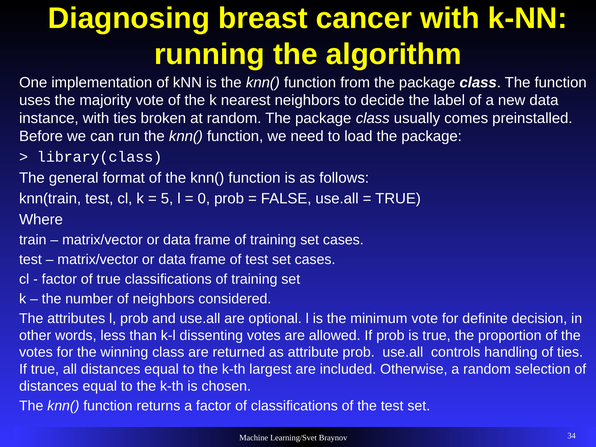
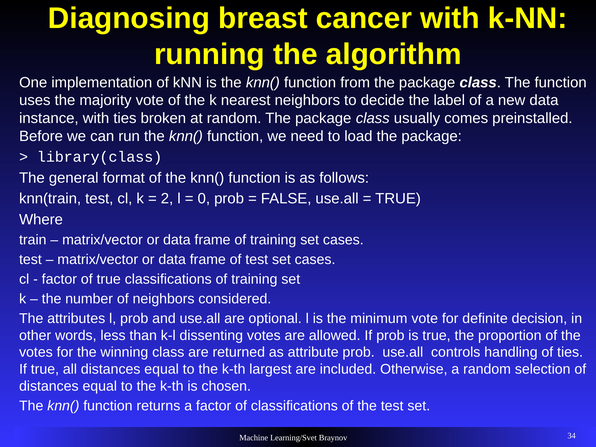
5: 5 -> 2 (167, 199)
